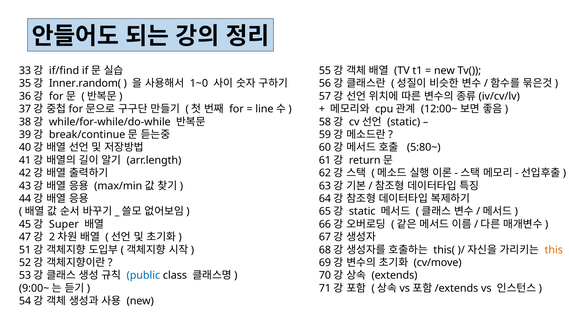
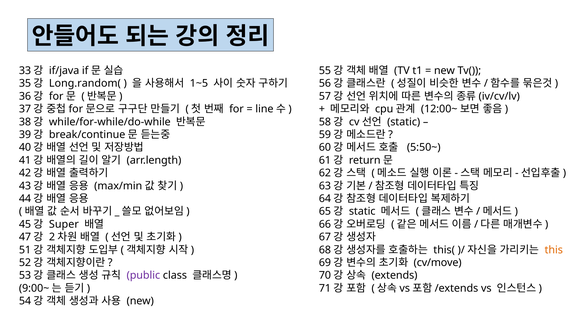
if/find: if/find -> if/java (64, 71)
Inner.random(: Inner.random( -> Long.random( (85, 83)
1~0: 1~0 -> 1~5 (199, 83)
5:80~: 5:80~ -> 5:50~ (424, 147)
public colour: blue -> purple (143, 276)
